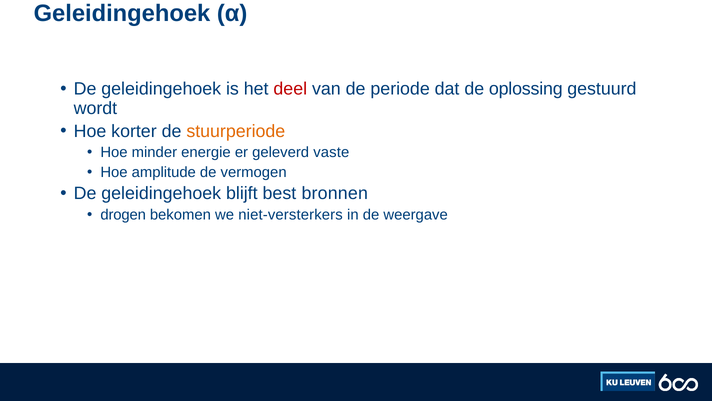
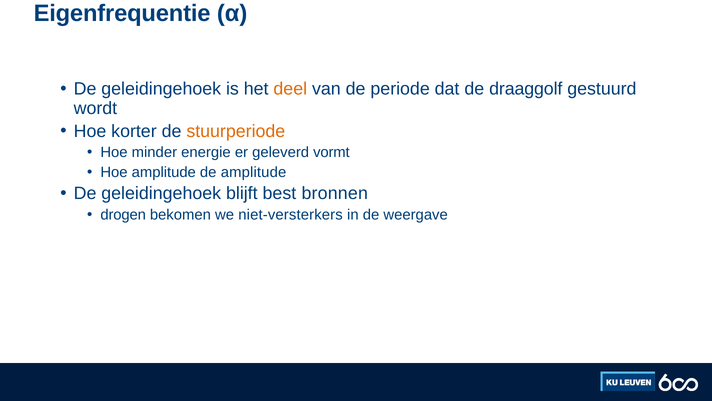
Geleidingehoek: Geleidingehoek -> Eigenfrequentie (122, 14)
deel colour: red -> orange (290, 89)
oplossing: oplossing -> draaggolf (526, 89)
vaste: vaste -> vormt (331, 152)
de vermogen: vermogen -> amplitude (254, 172)
